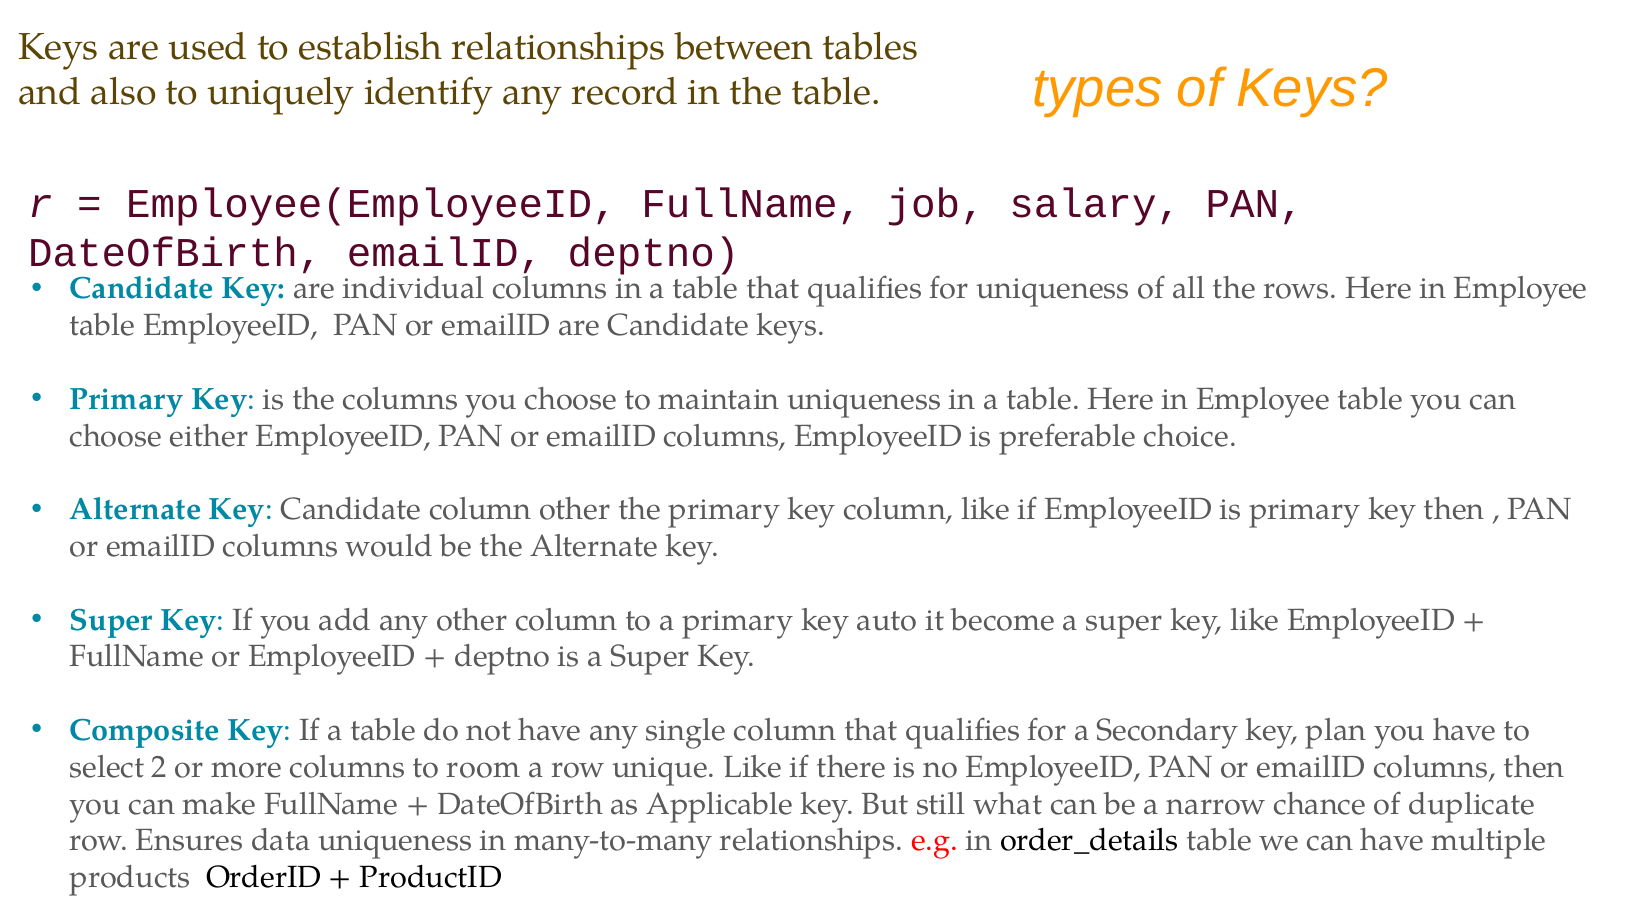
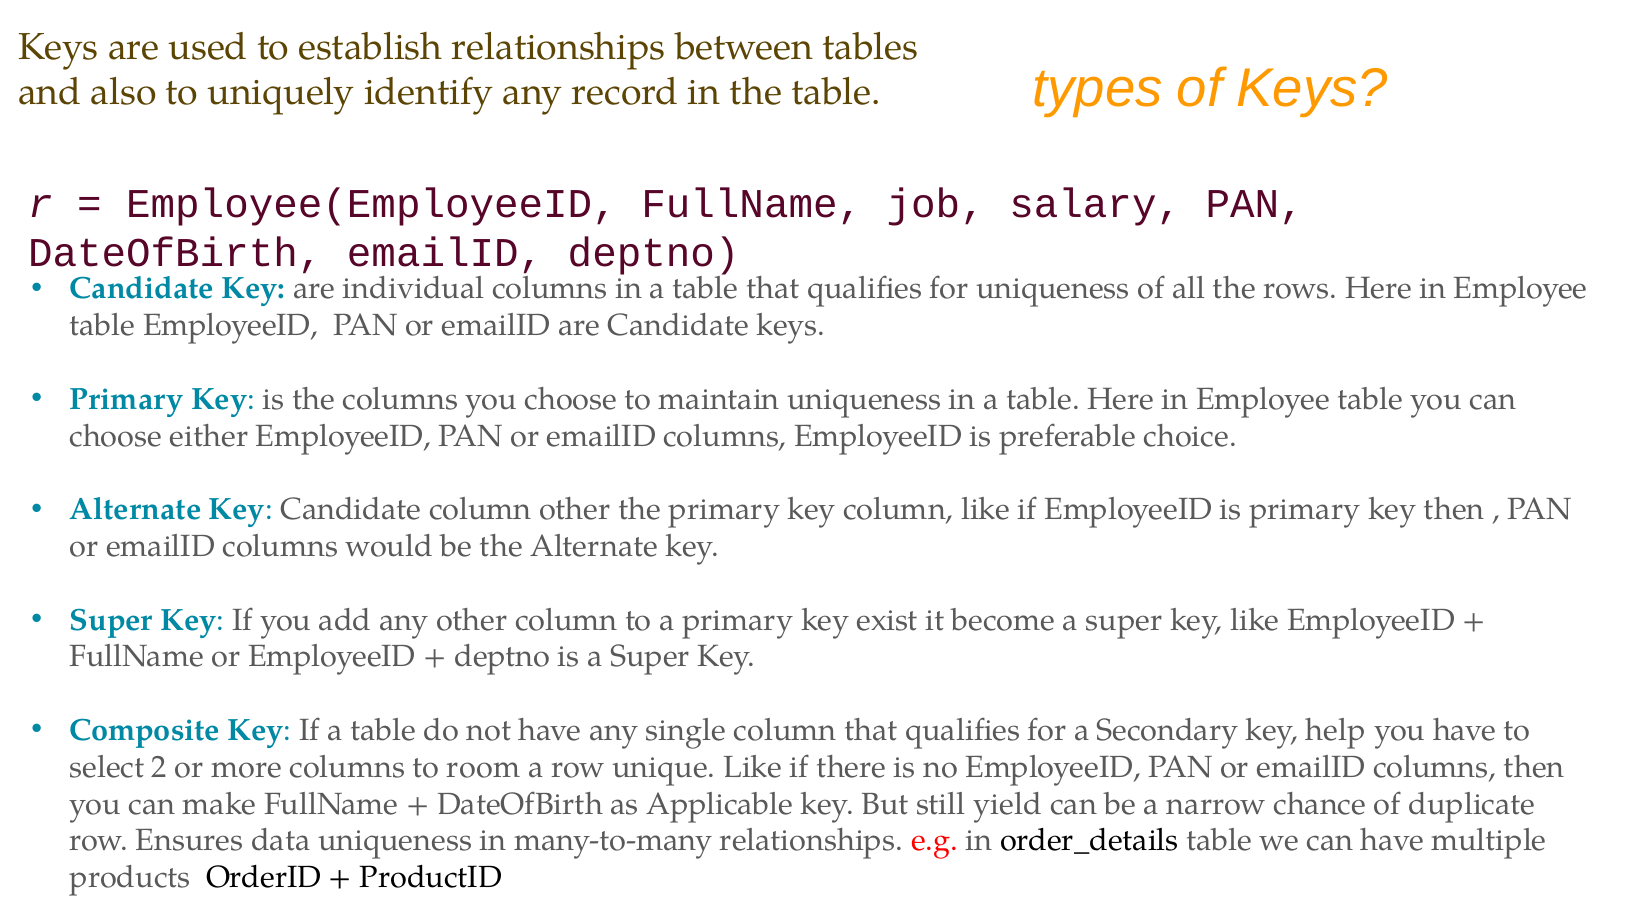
auto: auto -> exist (887, 620)
plan: plan -> help (1336, 730)
what: what -> yield (1008, 804)
